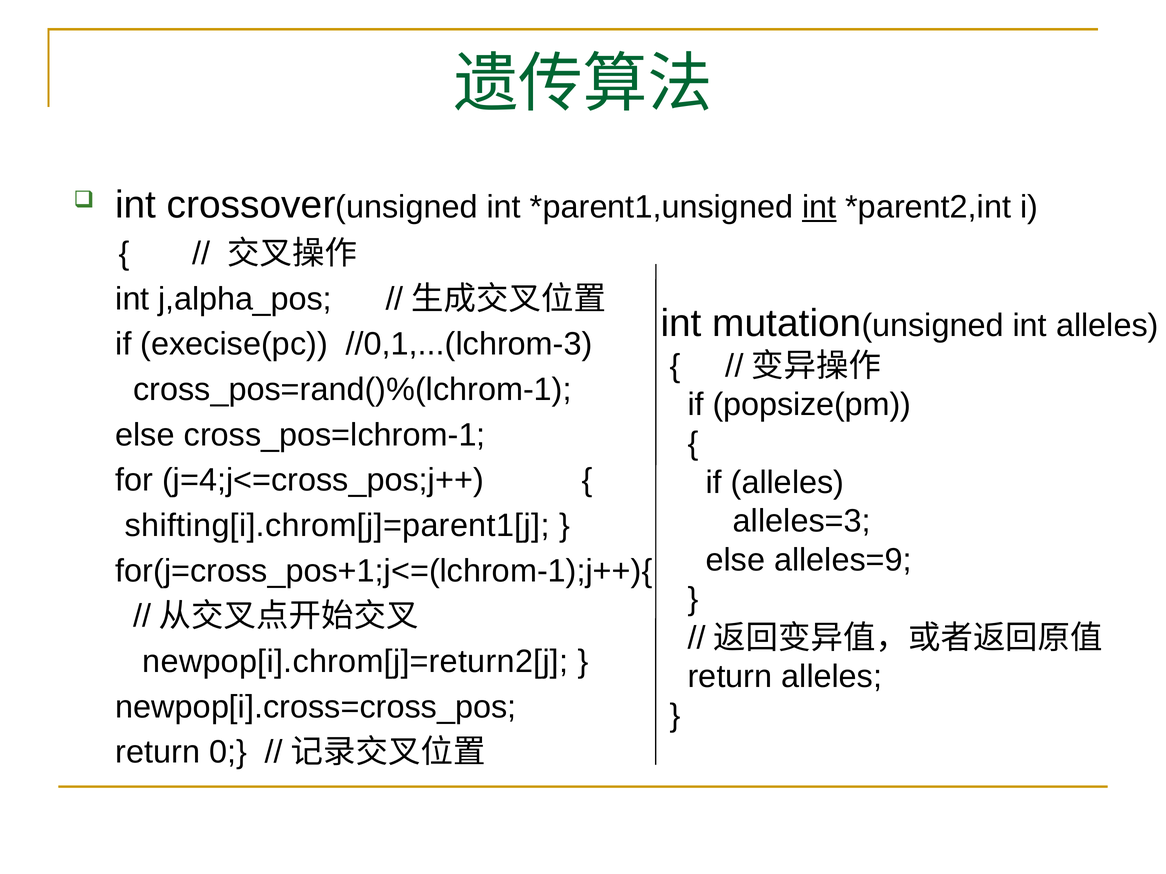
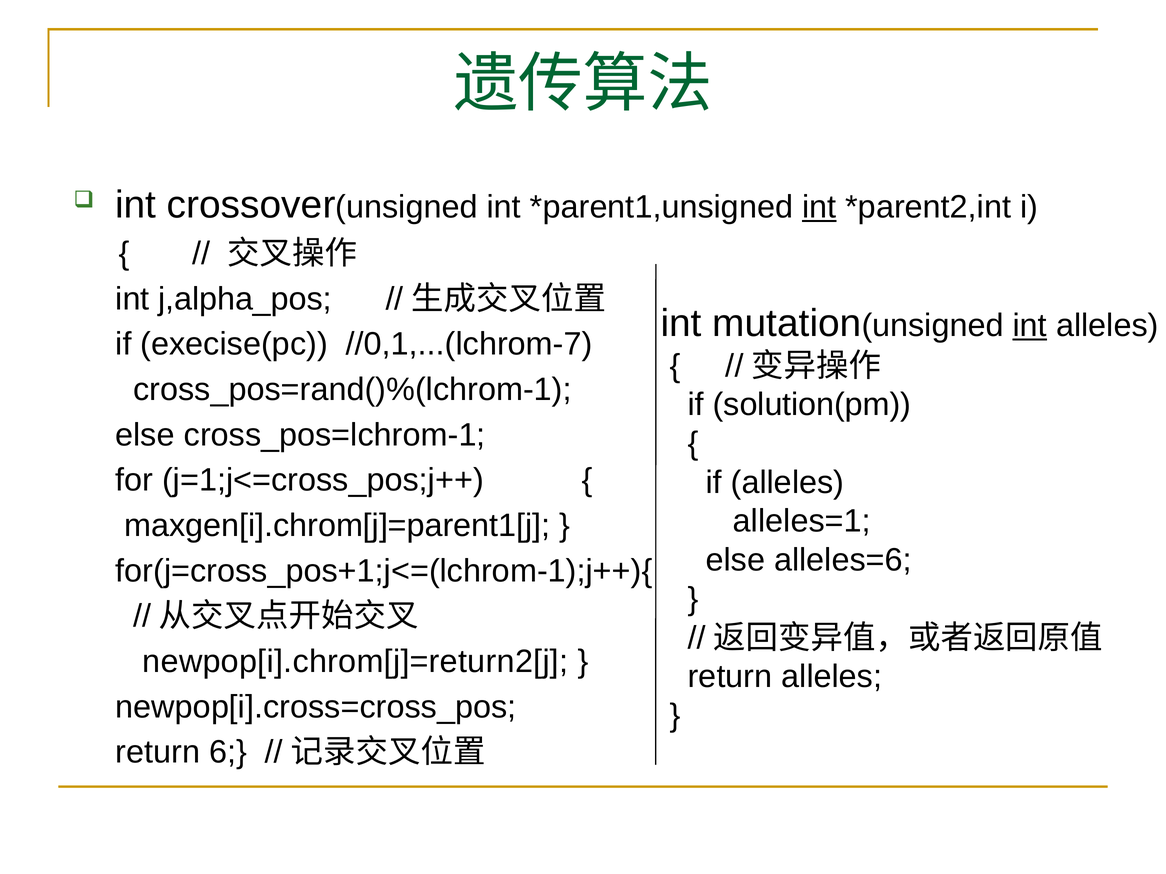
int underline: none -> present (1030, 326)
//0,1,...(lchrom-3: //0,1,...(lchrom-3 -> //0,1,...(lchrom-7 (469, 344)
popsize(pm: popsize(pm -> solution(pm (812, 405)
j=4;j<=cross_pos;j++: j=4;j<=cross_pos;j++ -> j=1;j<=cross_pos;j++ (323, 480)
alleles=3: alleles=3 -> alleles=1 (802, 522)
shifting[i].chrom[j]=parent1[j: shifting[i].chrom[j]=parent1[j -> maxgen[i].chrom[j]=parent1[j (337, 526)
alleles=9: alleles=9 -> alleles=6 (843, 560)
0: 0 -> 6 (228, 753)
